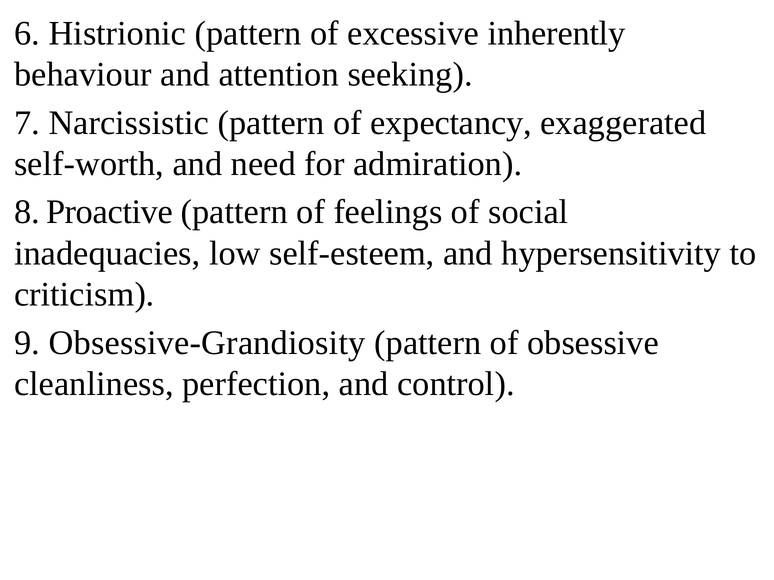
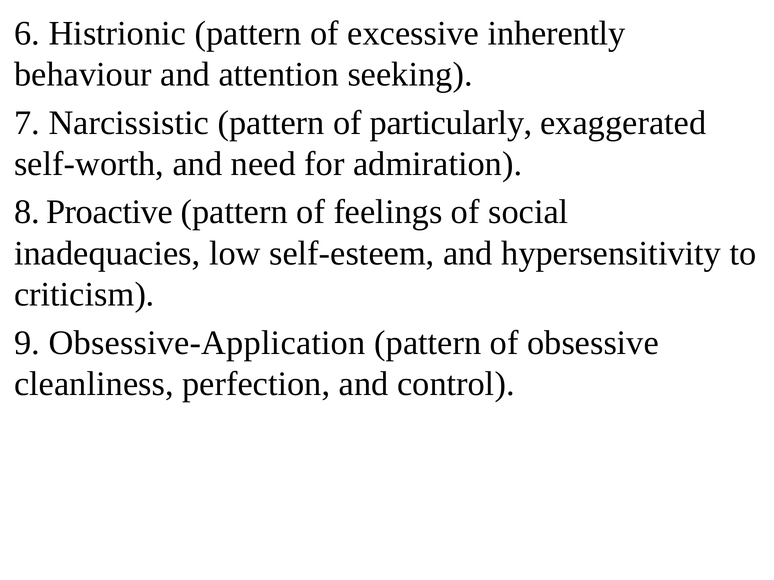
expectancy: expectancy -> particularly (451, 123)
Obsessive-Grandiosity: Obsessive-Grandiosity -> Obsessive-Application (207, 343)
